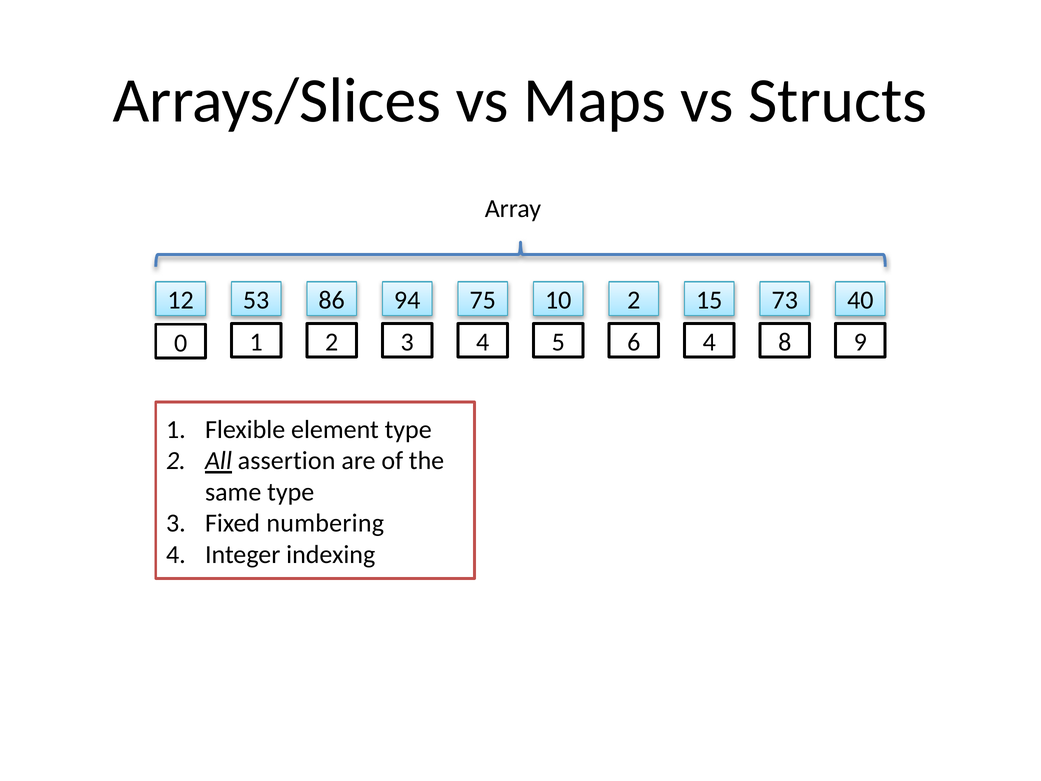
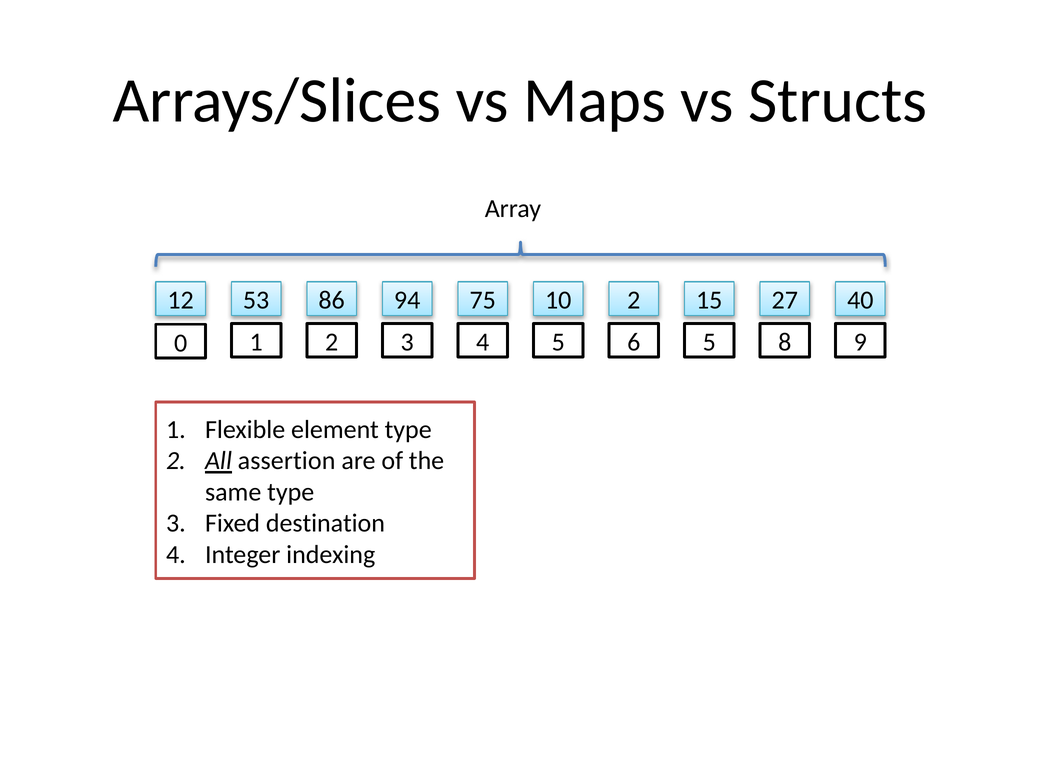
73: 73 -> 27 (785, 300)
6 4: 4 -> 5 (709, 342)
numbering: numbering -> destination (325, 523)
